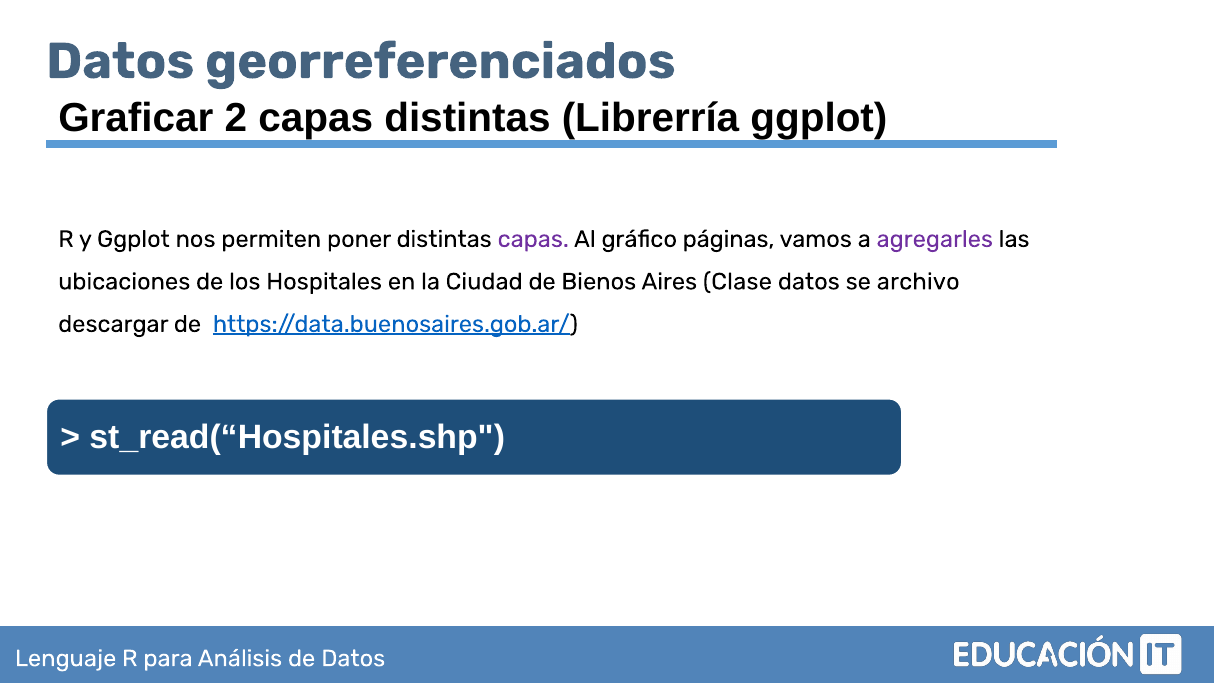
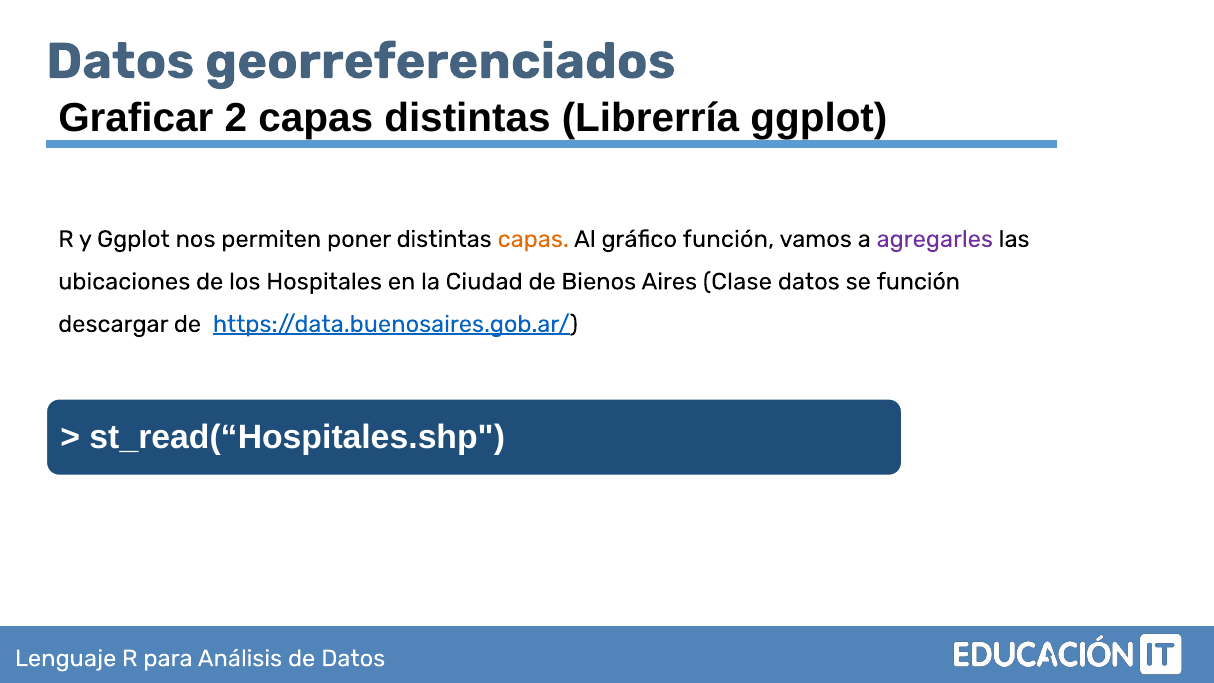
capas colour: purple -> orange (533, 239)
gráfico páginas: páginas -> función (728, 239)
se archivo: archivo -> función (918, 282)
